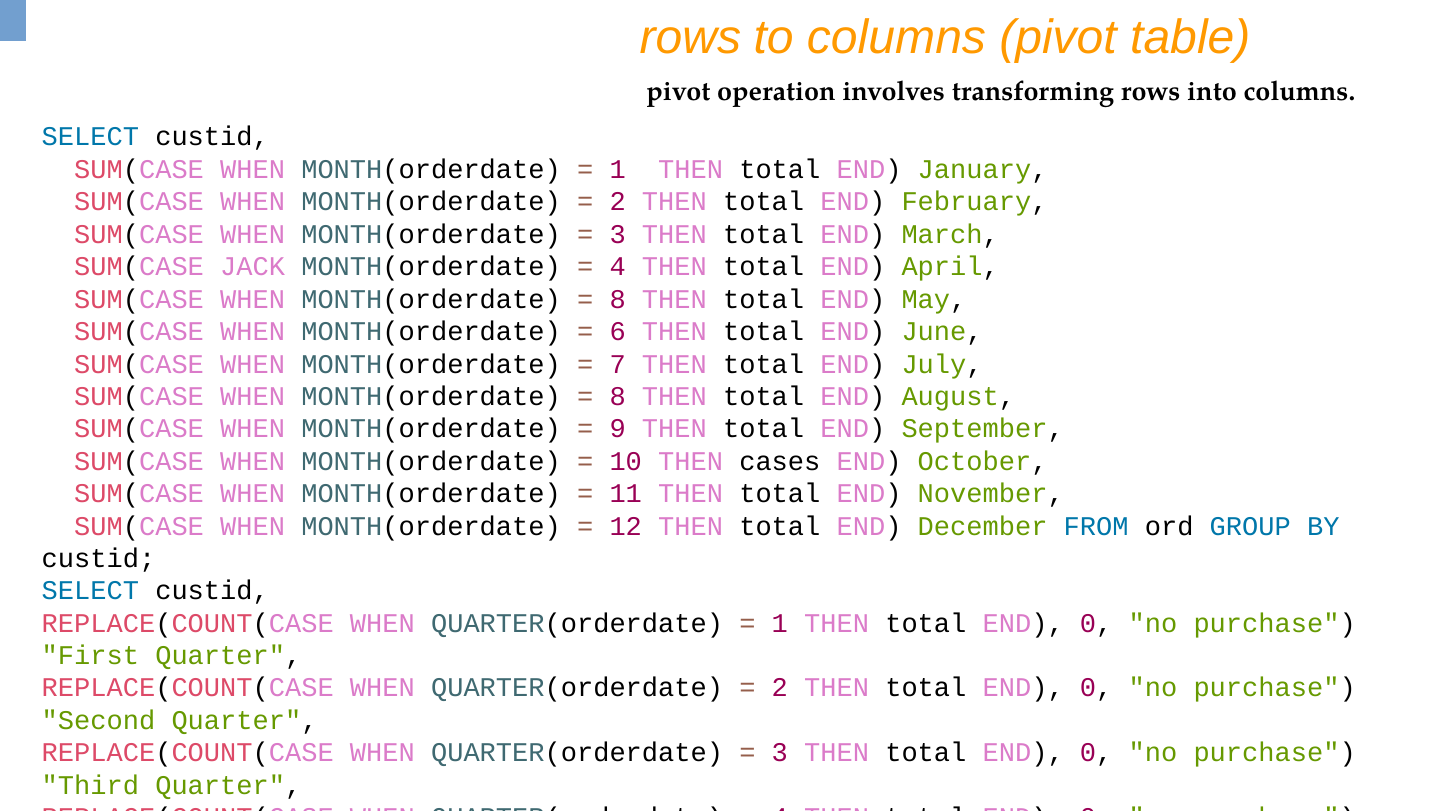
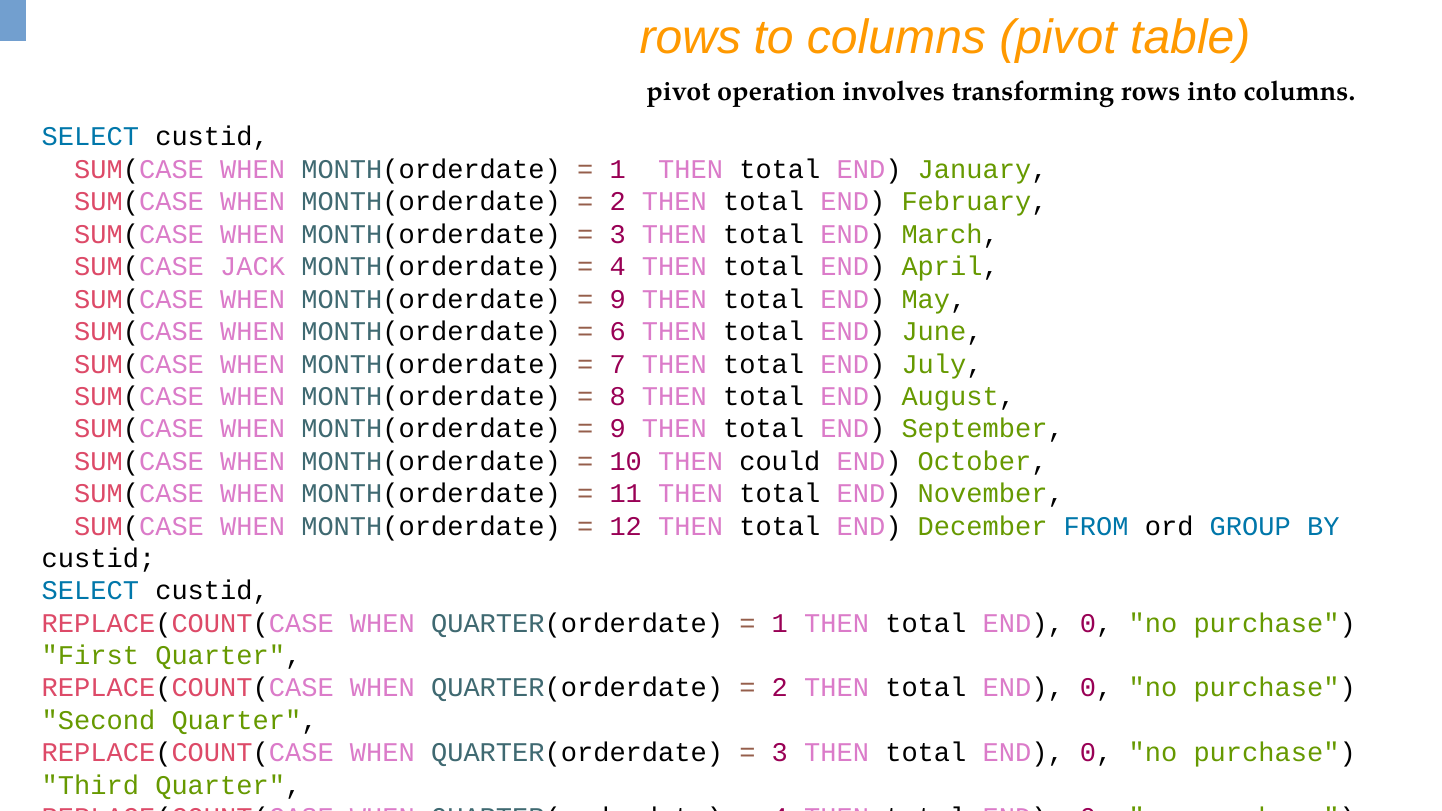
8: 8 -> 9 (618, 299)
cases: cases -> could (780, 462)
